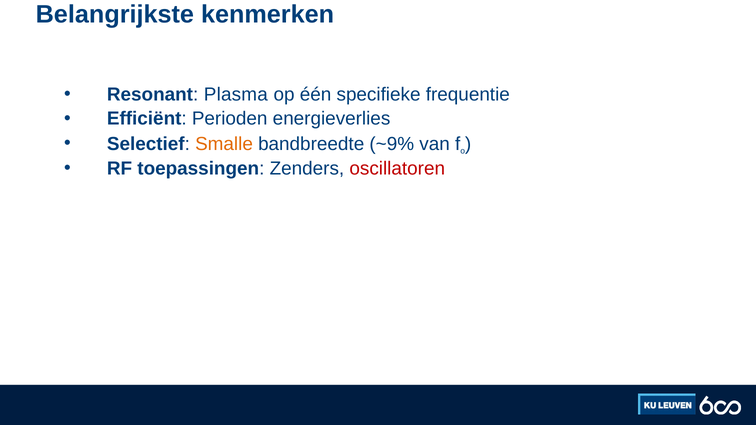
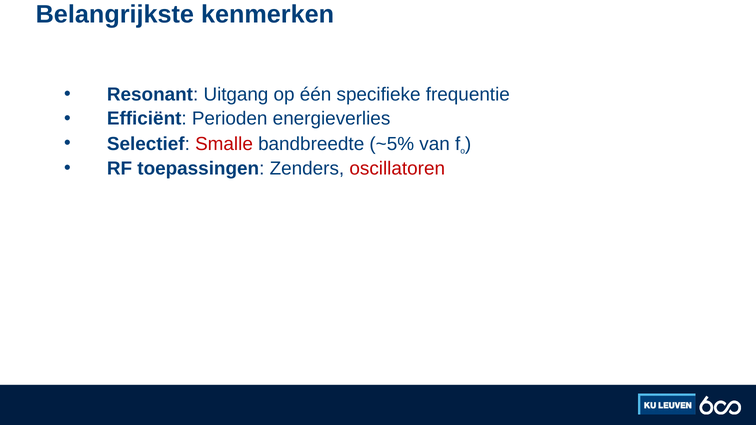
Plasma: Plasma -> Uitgang (236, 94)
Smalle colour: orange -> red (224, 144)
~9%: ~9% -> ~5% (392, 144)
